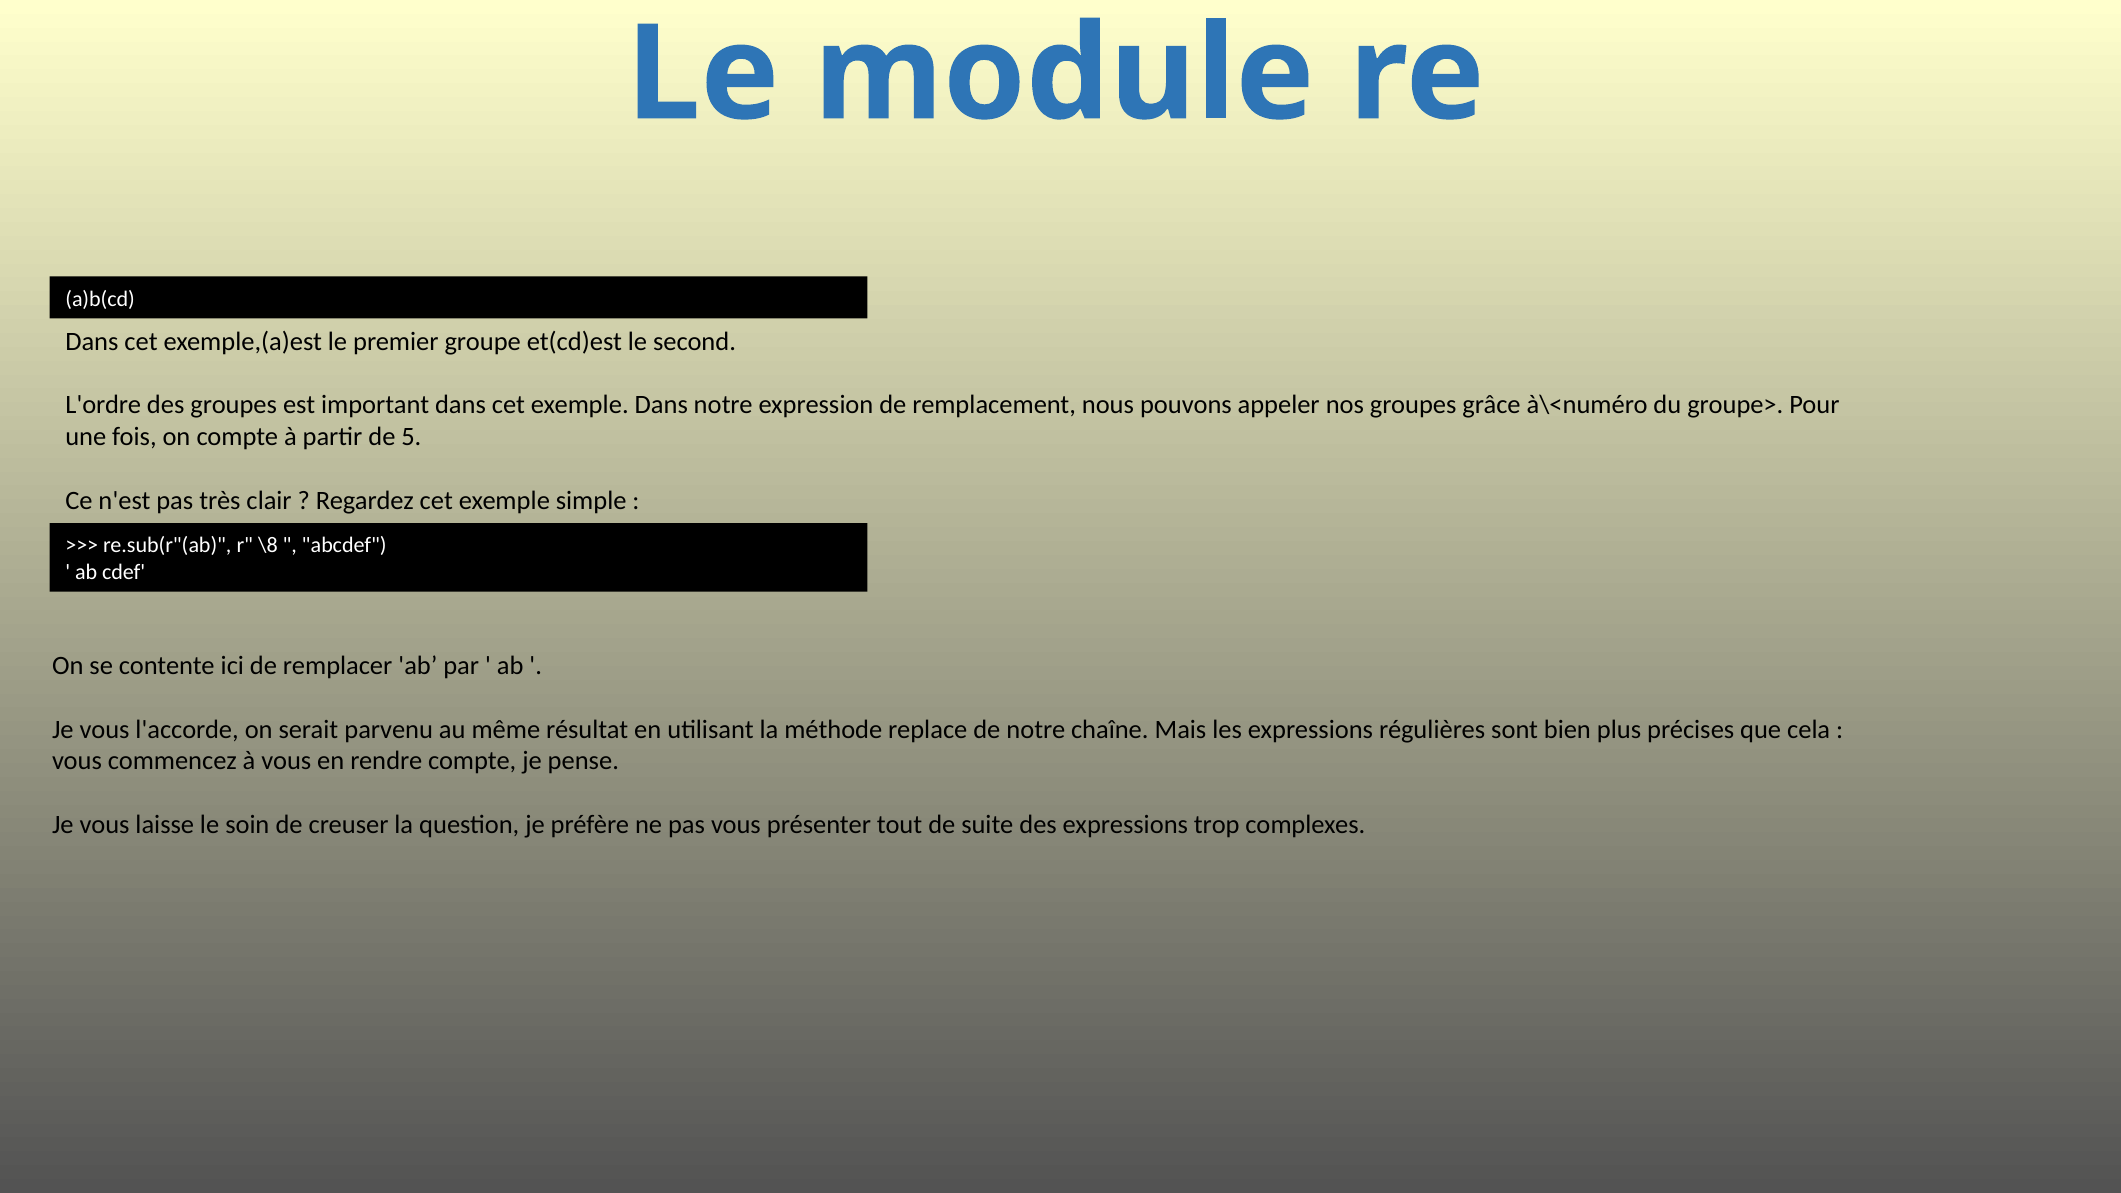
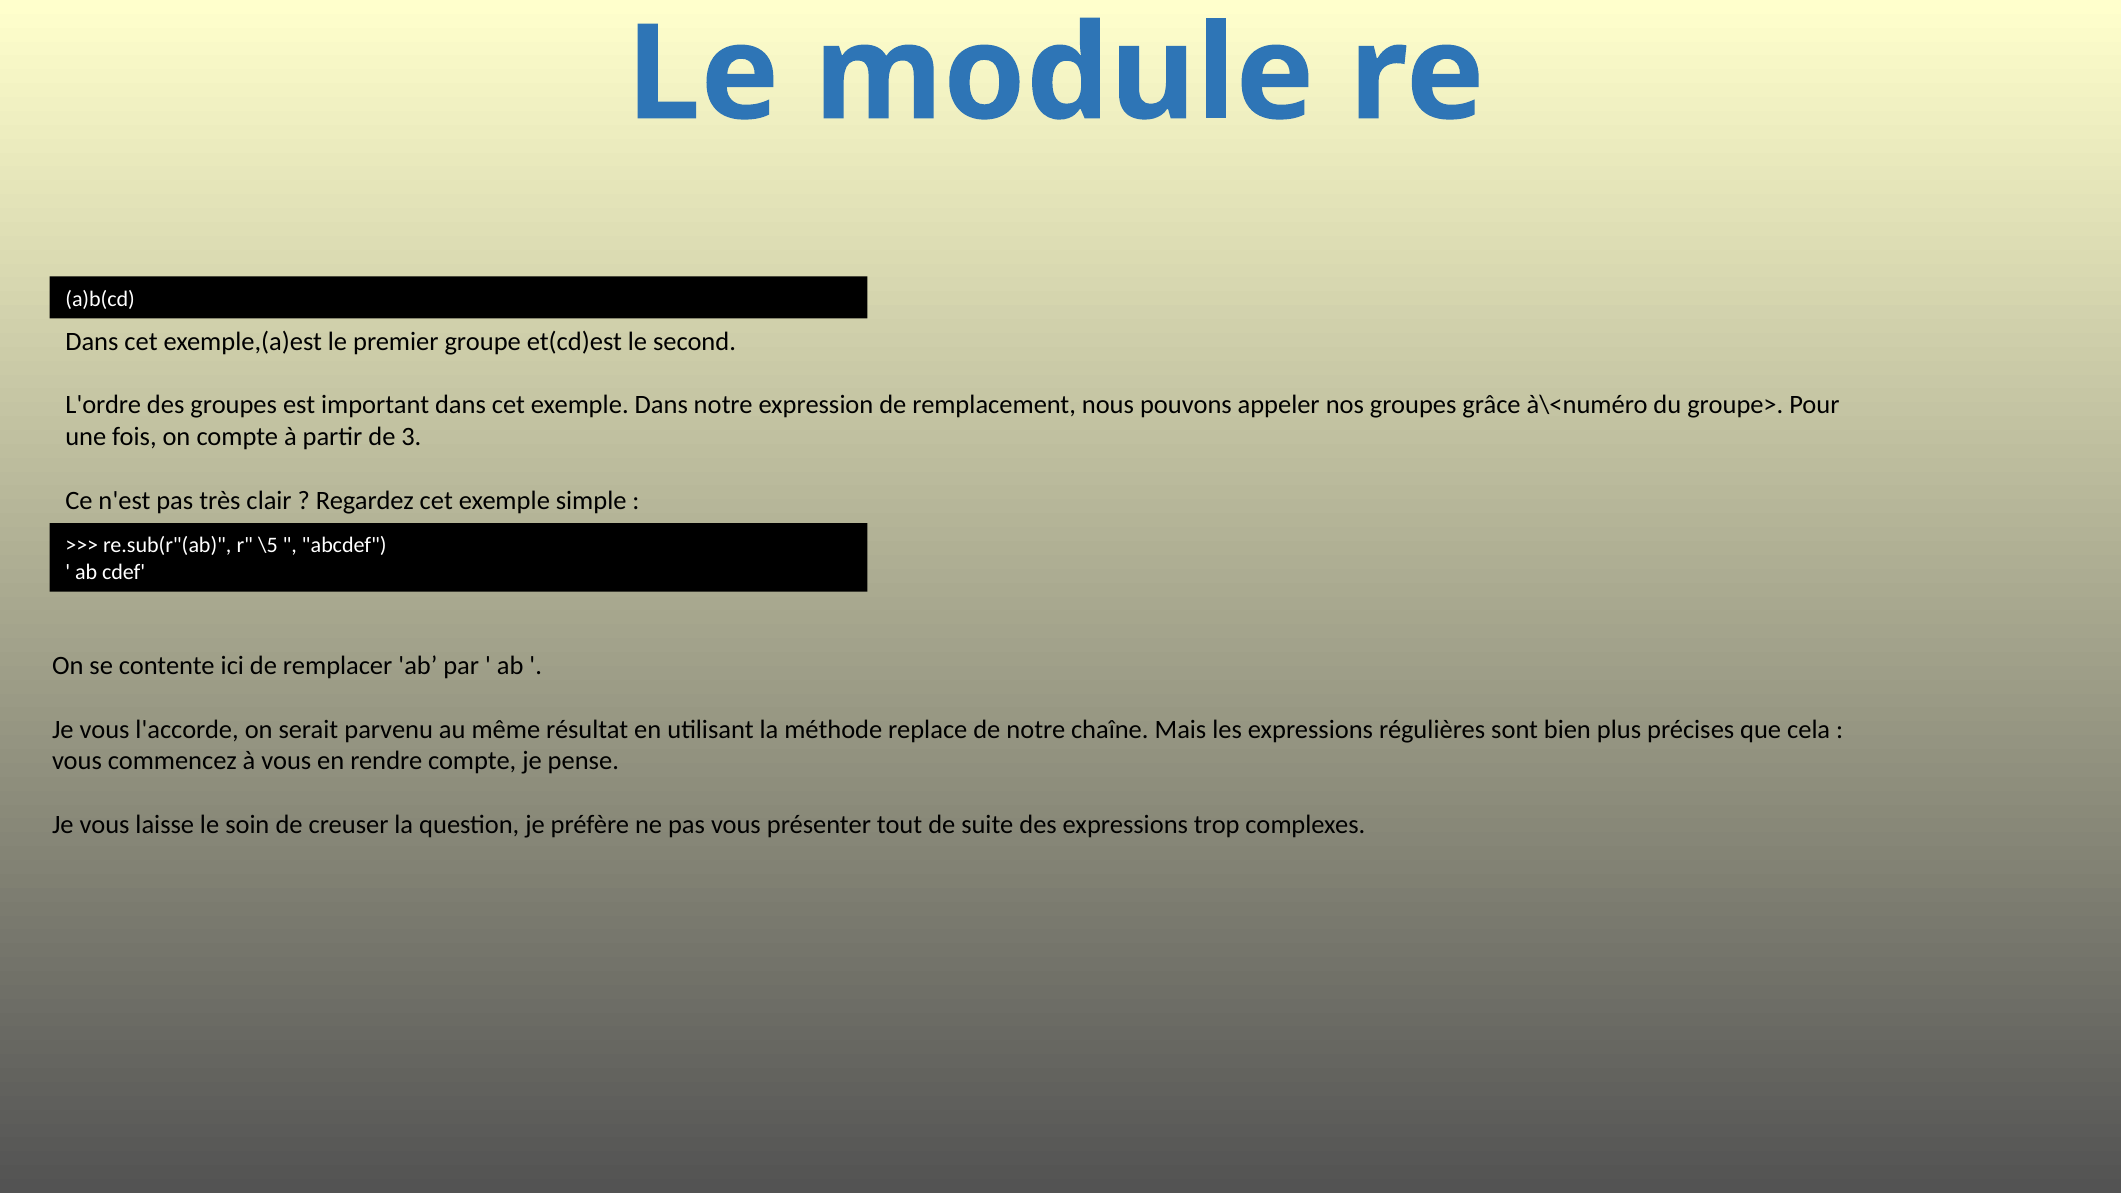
5: 5 -> 3 (411, 437)
\8: \8 -> \5 (268, 546)
